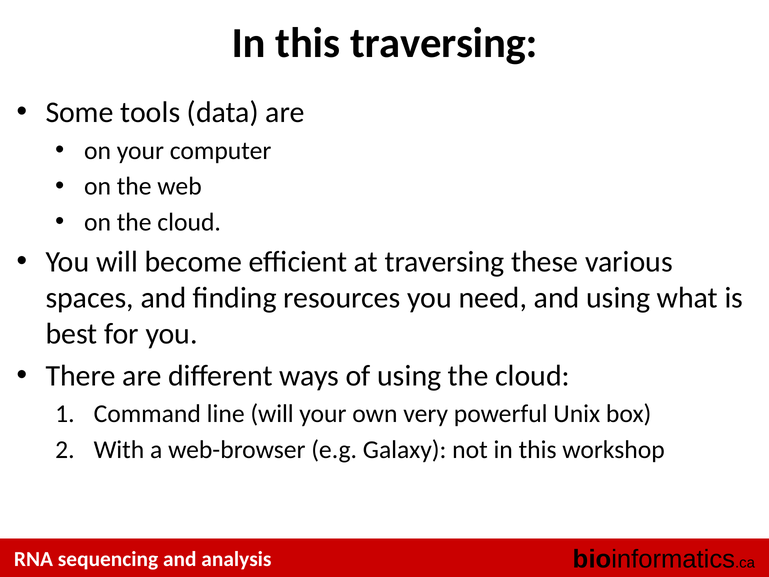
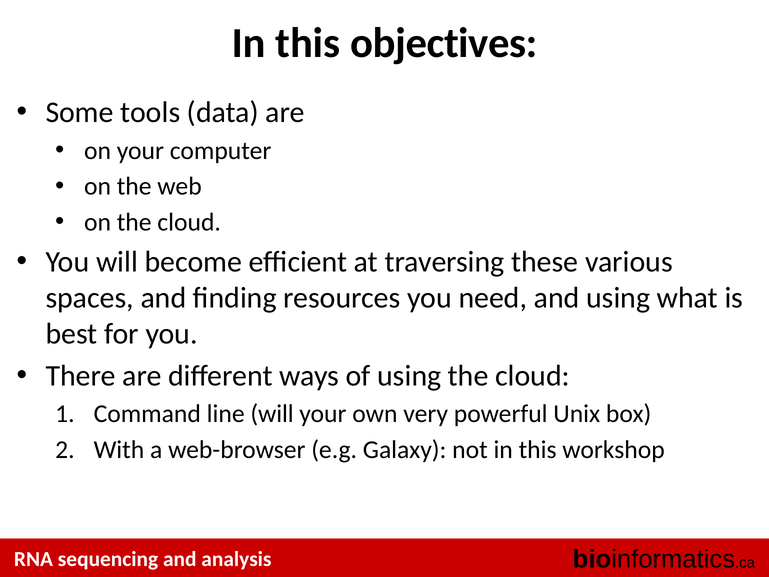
this traversing: traversing -> objectives (444, 43)
